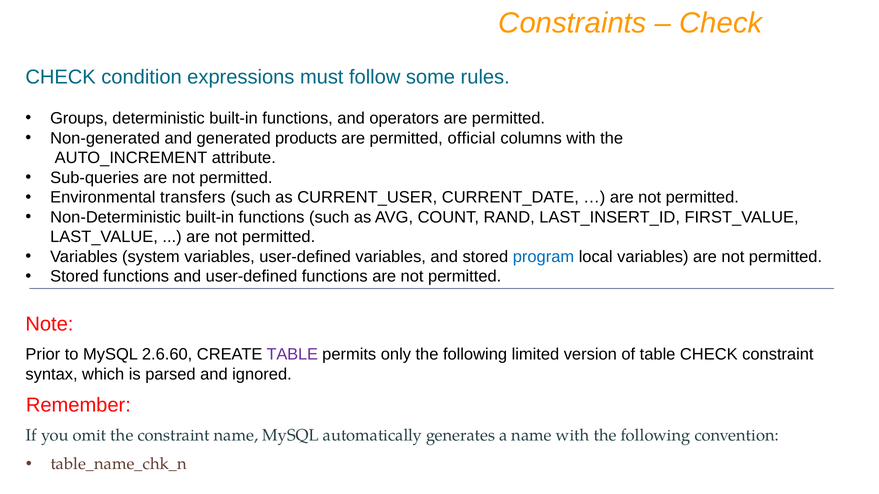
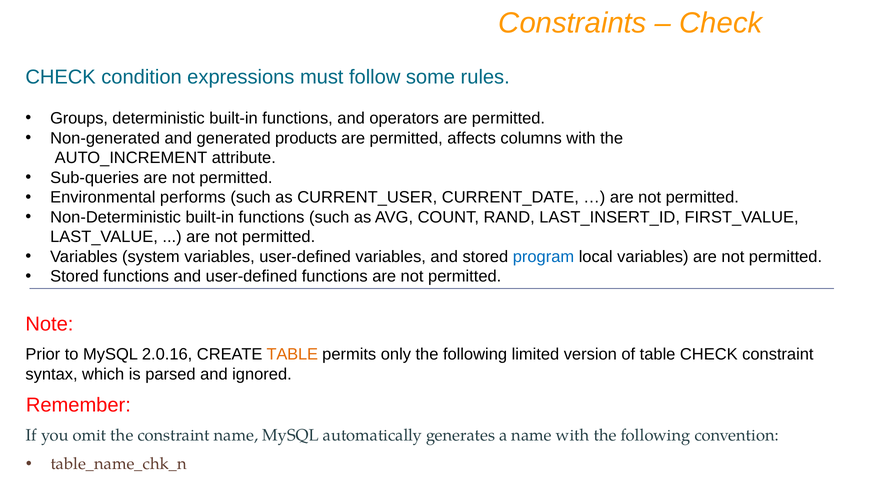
official: official -> affects (472, 138)
transfers: transfers -> performs (193, 198)
2.6.60: 2.6.60 -> 2.0.16 (167, 355)
TABLE colour: purple -> orange (292, 355)
